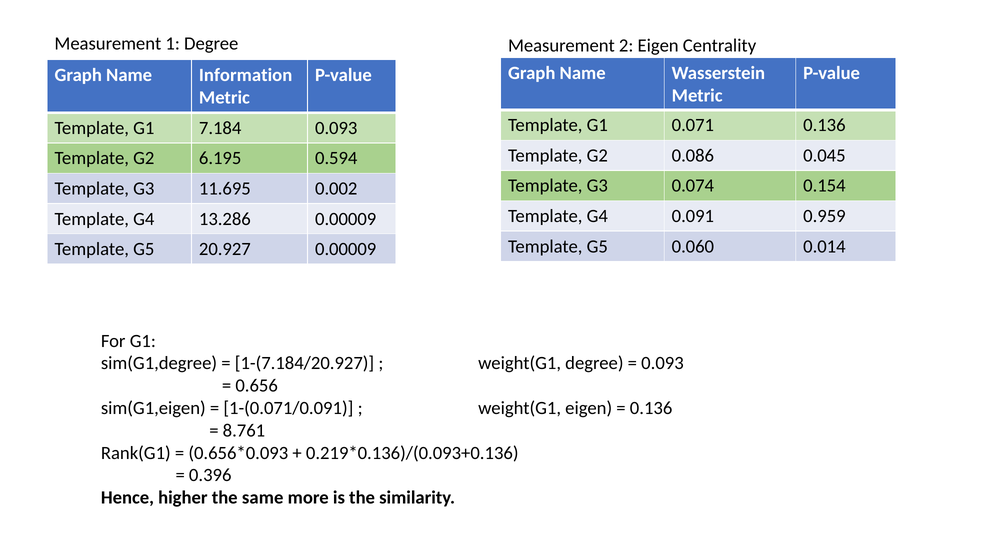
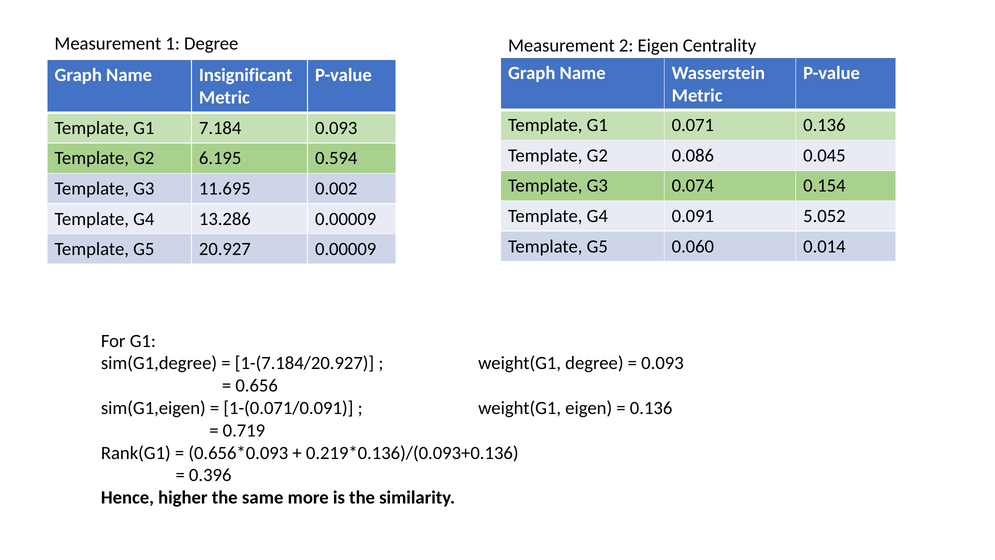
Information: Information -> Insignificant (246, 75)
0.959: 0.959 -> 5.052 (824, 216)
8.761: 8.761 -> 0.719 (244, 430)
